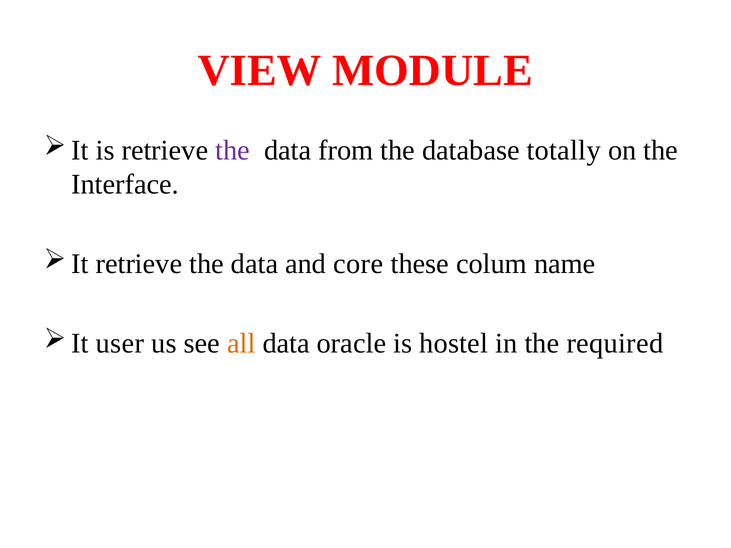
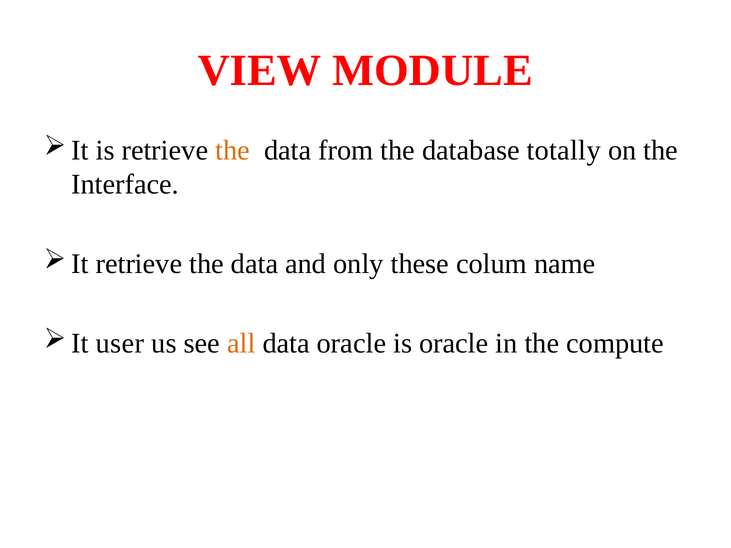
the colour: purple -> orange (233, 151)
core: core -> only (358, 264)
is hostel: hostel -> oracle (454, 344)
required: required -> compute (615, 344)
